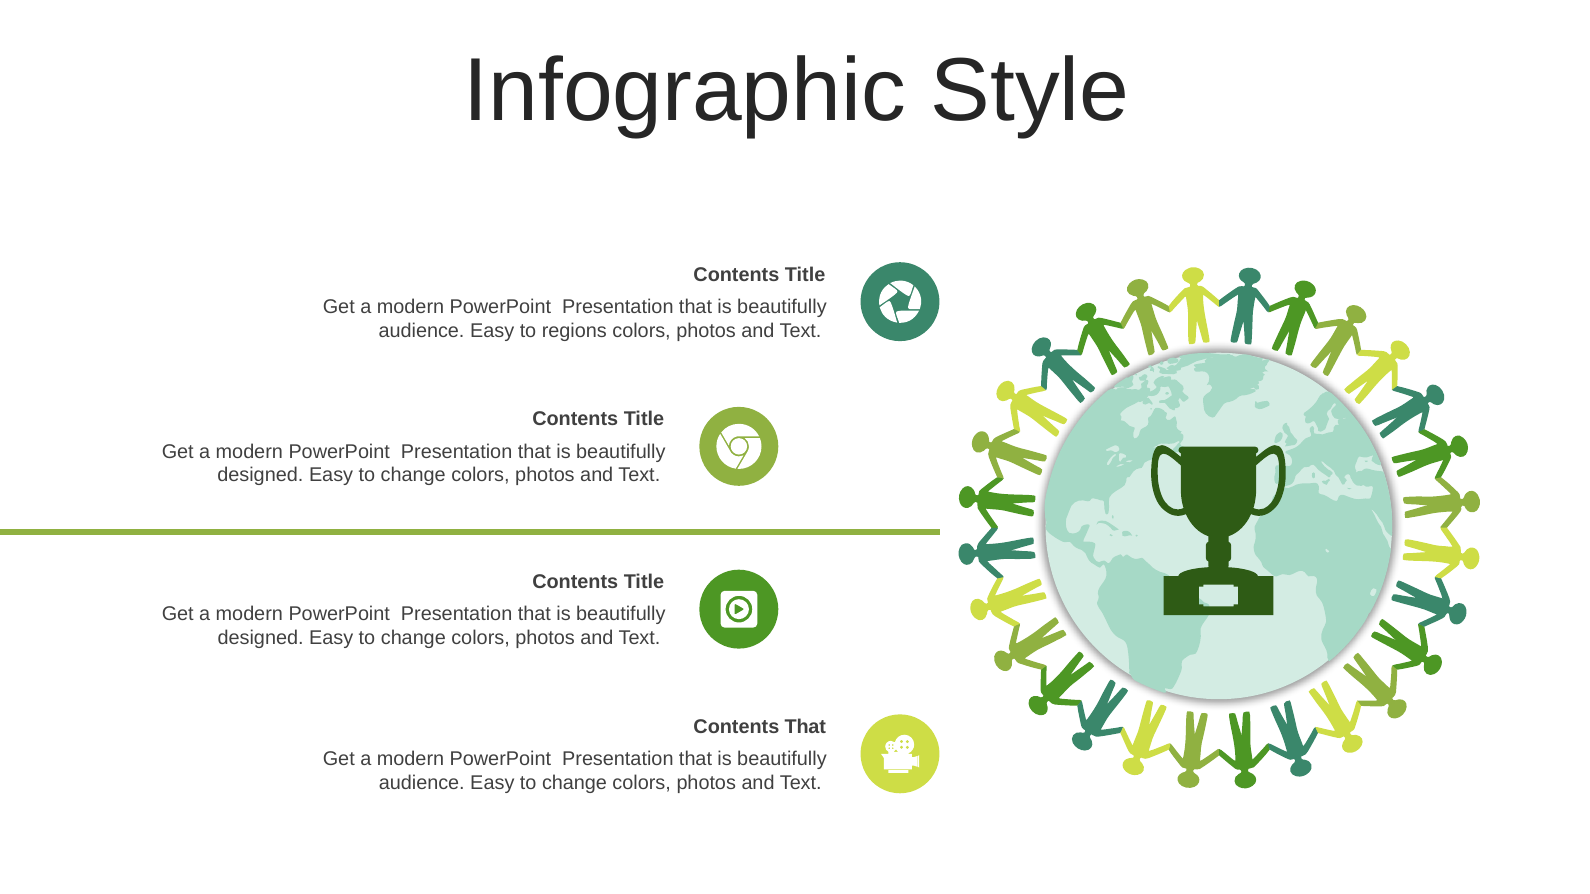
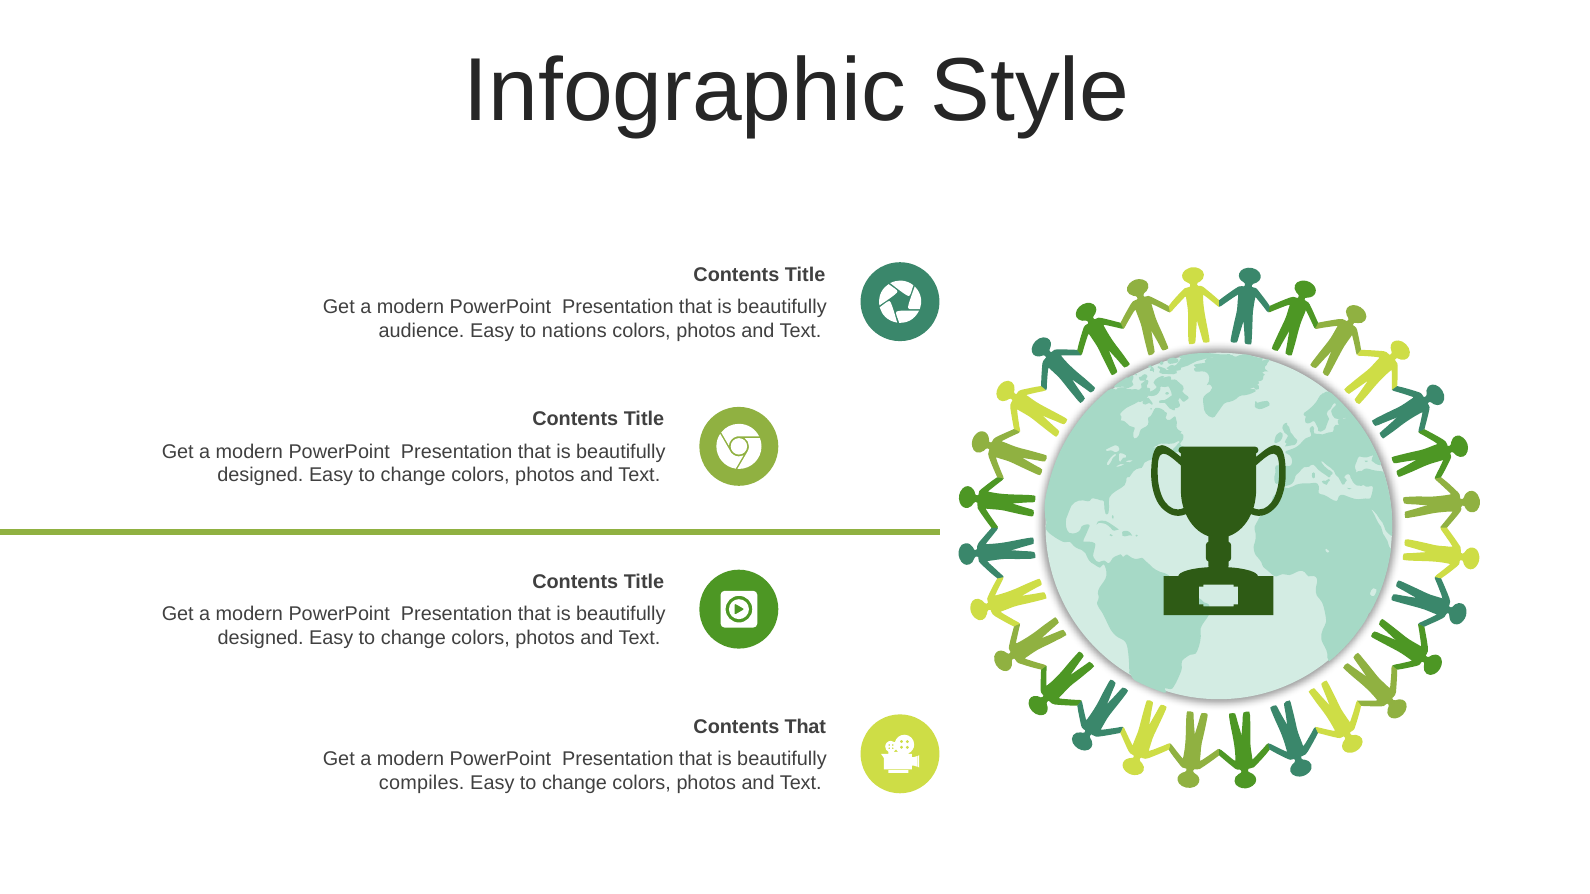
regions: regions -> nations (574, 331)
audience: audience -> compiles (422, 783)
